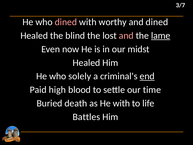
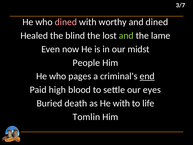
and colour: pink -> light green (126, 36)
lame underline: present -> none (161, 36)
Healed: Healed -> People (86, 63)
solely: solely -> pages (80, 76)
time: time -> eyes (152, 90)
Battles: Battles -> Tomlin (86, 117)
